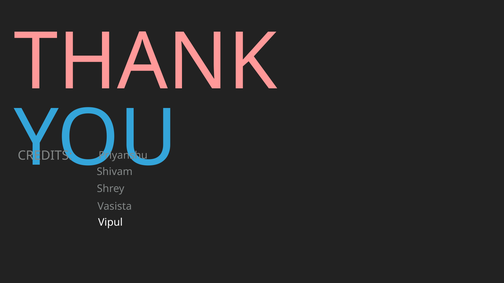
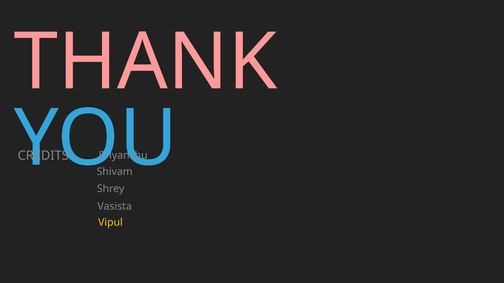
Vipul colour: white -> yellow (110, 223)
